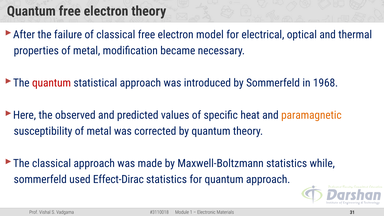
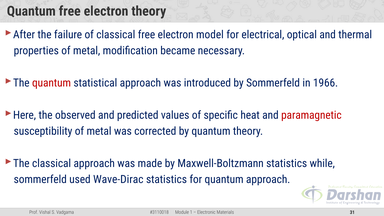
1968: 1968 -> 1966 (326, 83)
paramagnetic colour: orange -> red (311, 115)
Effect-Dirac: Effect-Dirac -> Wave-Dirac (118, 180)
